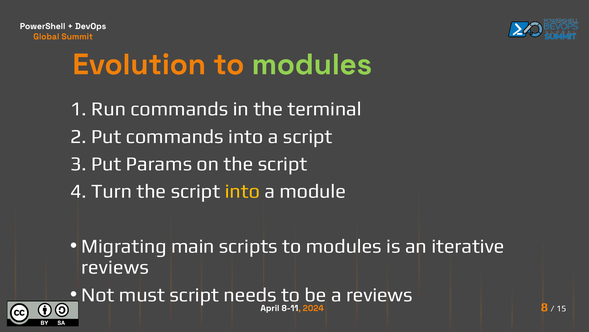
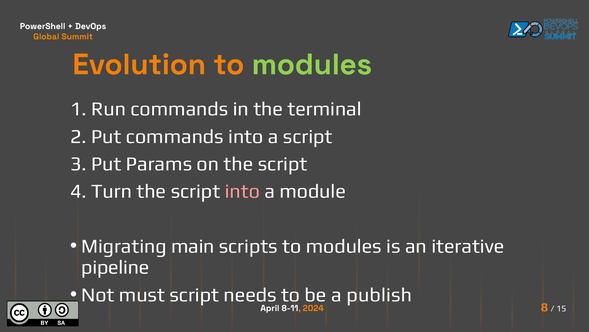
into colour: yellow -> pink (242, 191)
reviews: reviews -> pipeline (115, 267)
a reviews: reviews -> publish (379, 294)
